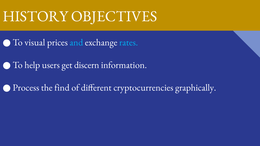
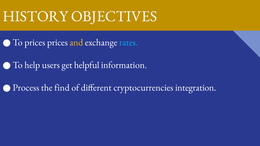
To visual: visual -> prices (35, 43)
and colour: light blue -> yellow (76, 43)
discern: discern -> helpful (87, 65)
graphically: graphically -> integration (196, 88)
